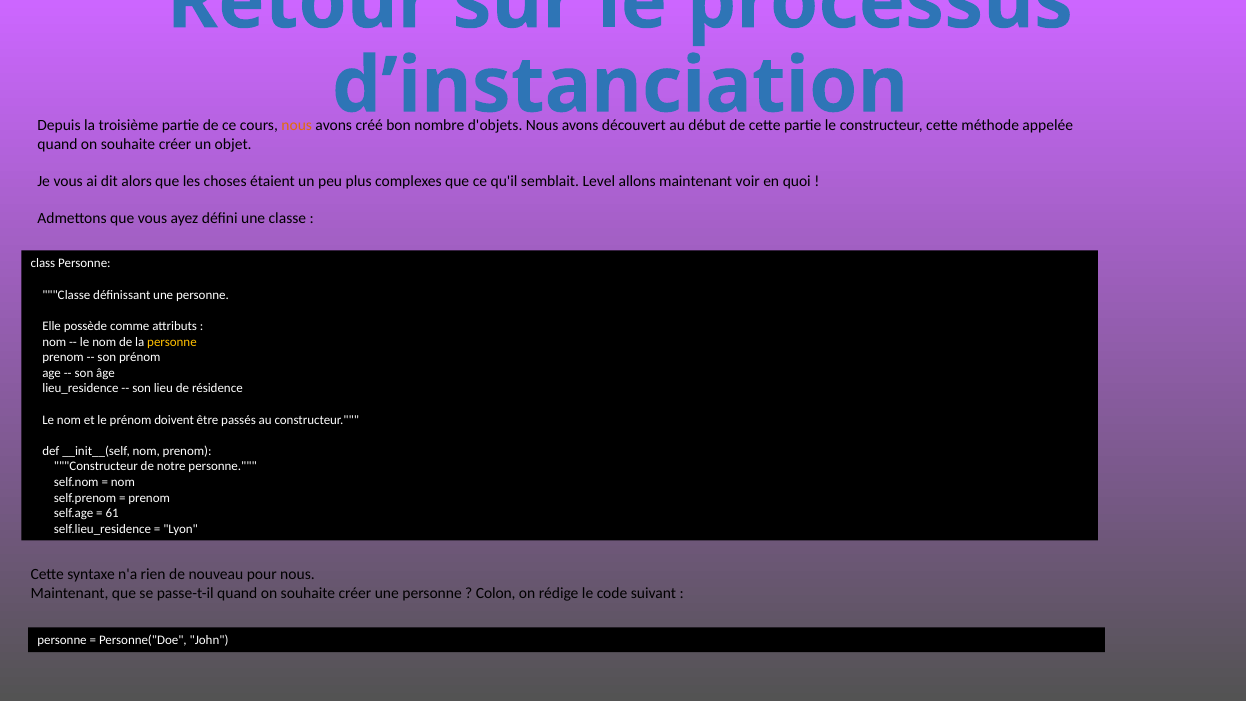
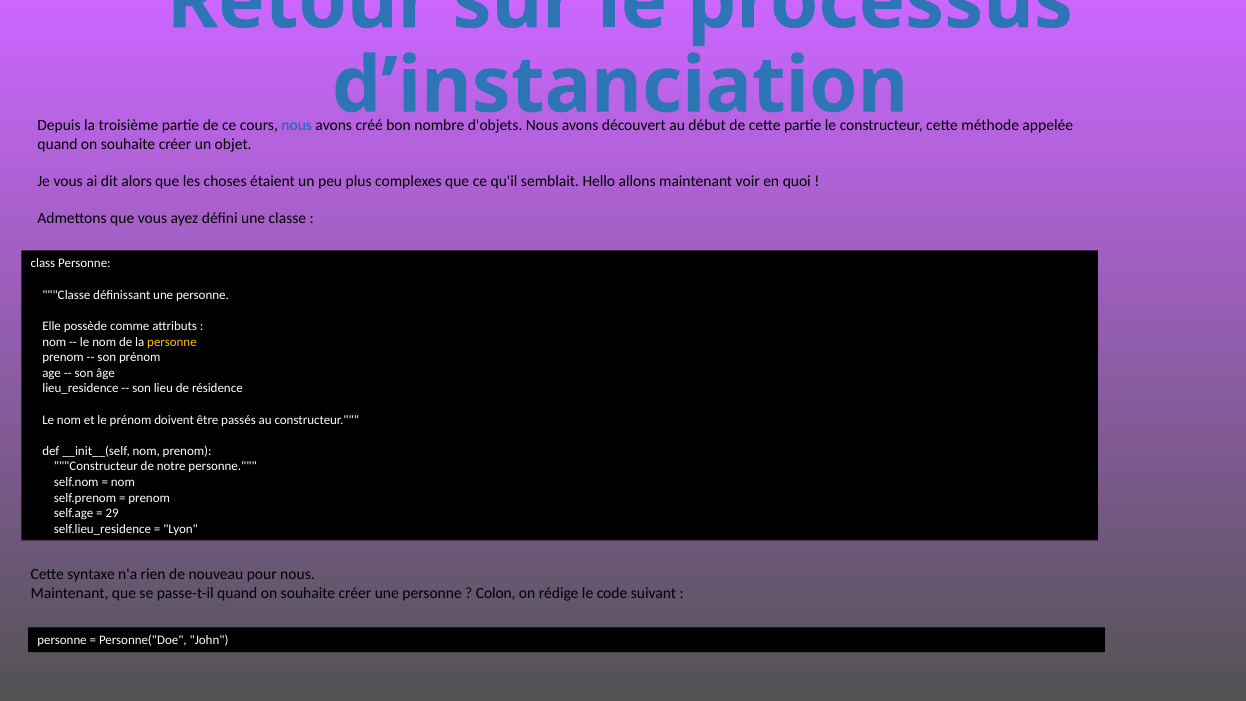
nous colour: orange -> blue (297, 125)
Level: Level -> Hello (599, 181)
61: 61 -> 29 (112, 513)
